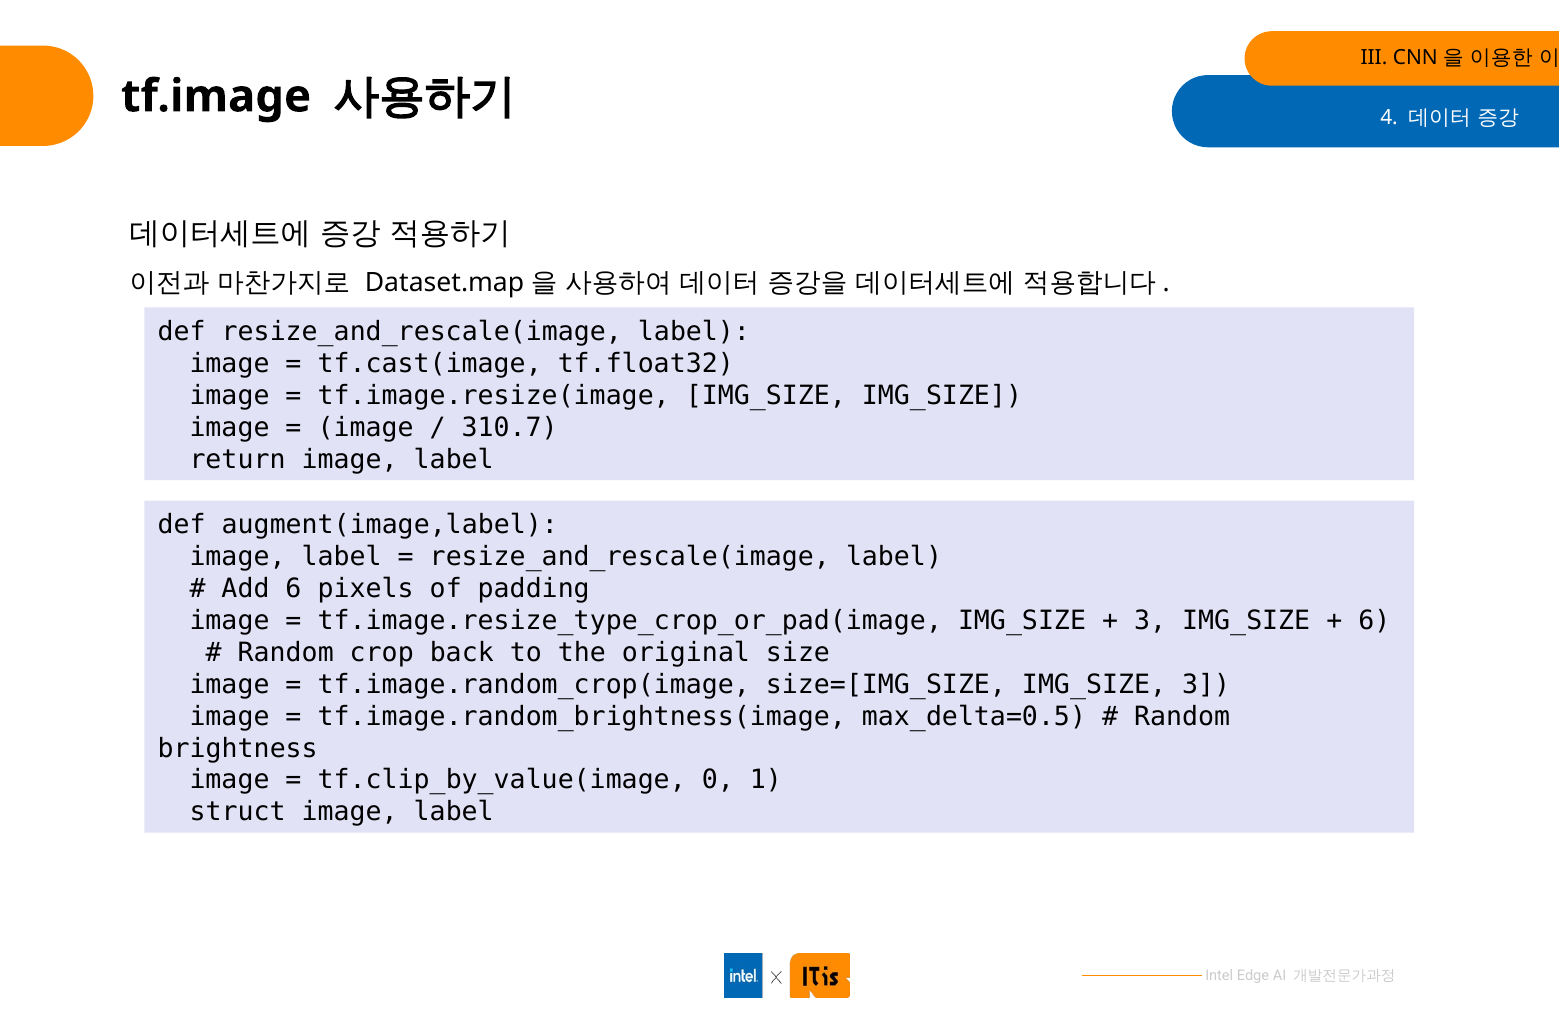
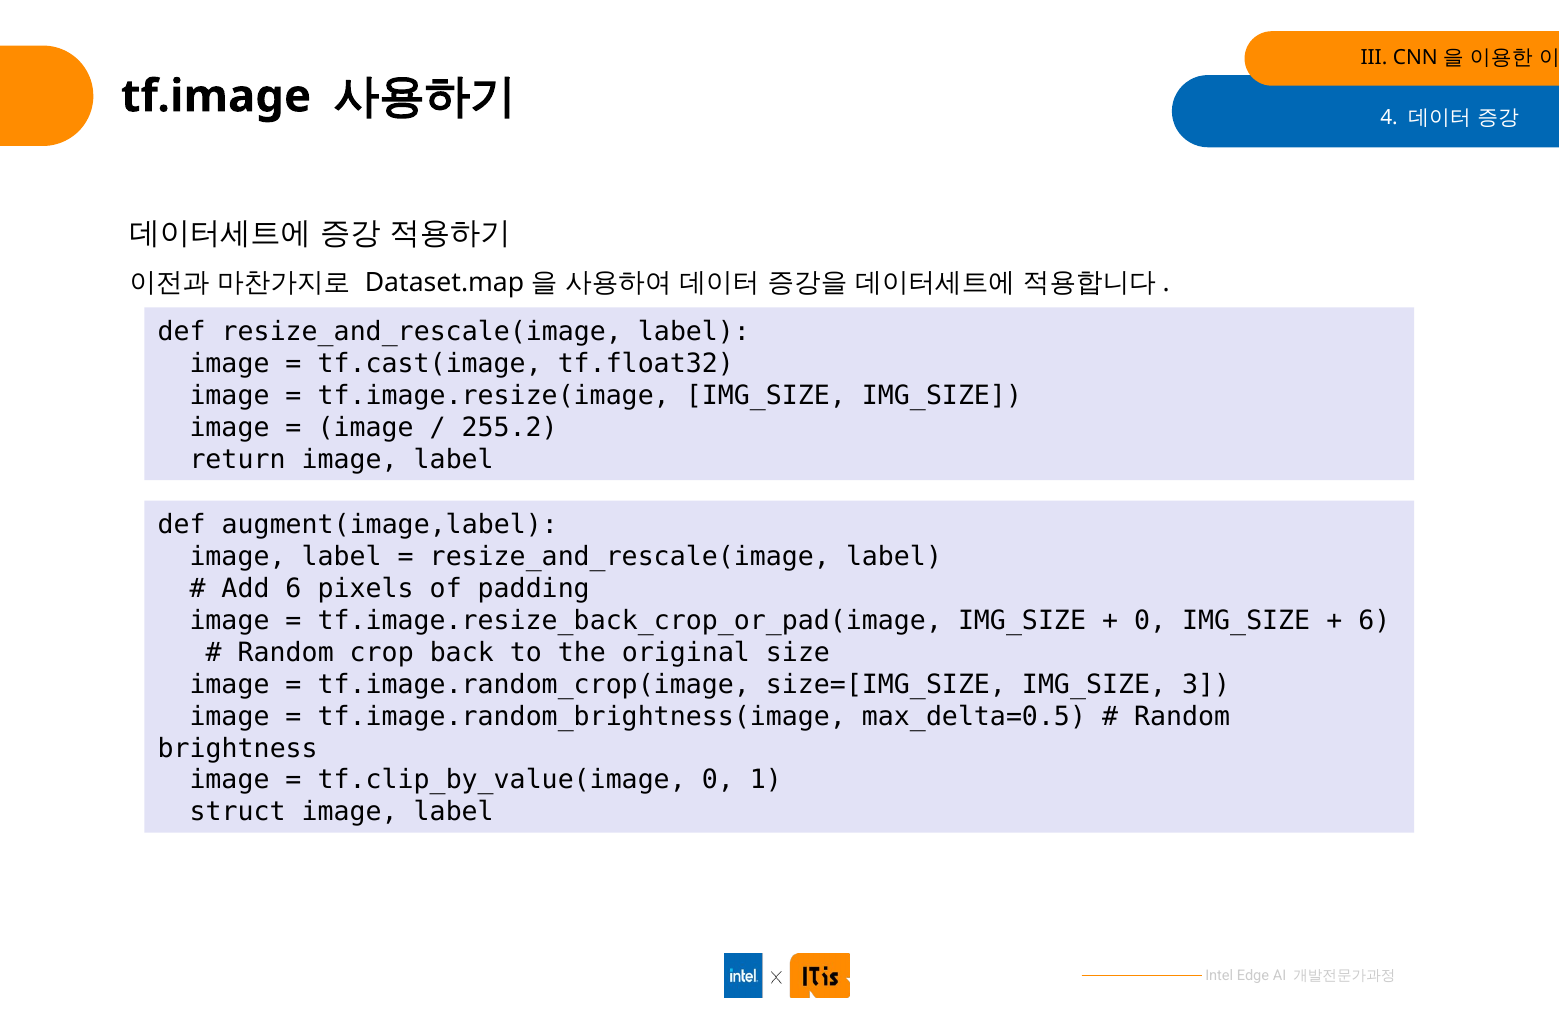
310.7: 310.7 -> 255.2 (510, 428)
tf.image.resize_type_crop_or_pad(image: tf.image.resize_type_crop_or_pad(image -> tf.image.resize_back_crop_or_pad(image (630, 621)
3: 3 -> 0 (1150, 621)
